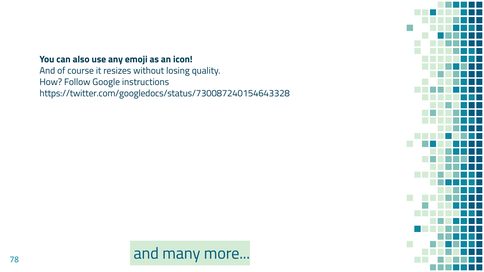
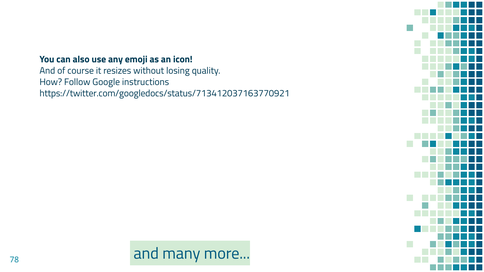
https://twitter.com/googledocs/status/730087240154643328: https://twitter.com/googledocs/status/730087240154643328 -> https://twitter.com/googledocs/status/713412037163770921 (165, 93)
